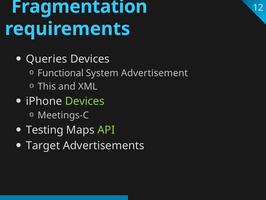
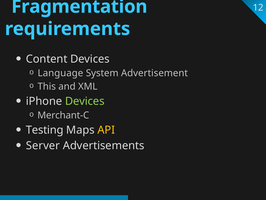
Queries: Queries -> Content (47, 59)
Functional: Functional -> Language (60, 73)
Meetings-C: Meetings-C -> Merchant-C (63, 115)
API colour: light green -> yellow (106, 130)
Target: Target -> Server (43, 145)
